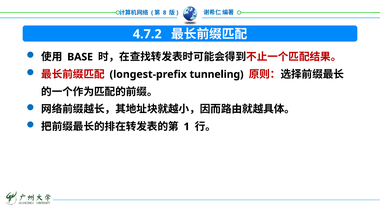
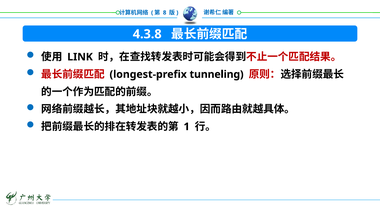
4.7.2: 4.7.2 -> 4.3.8 (147, 34)
BASE: BASE -> LINK (80, 57)
